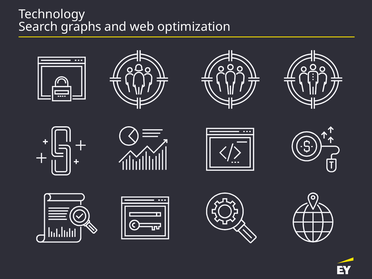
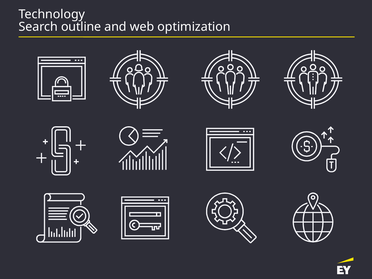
graphs: graphs -> outline (81, 27)
